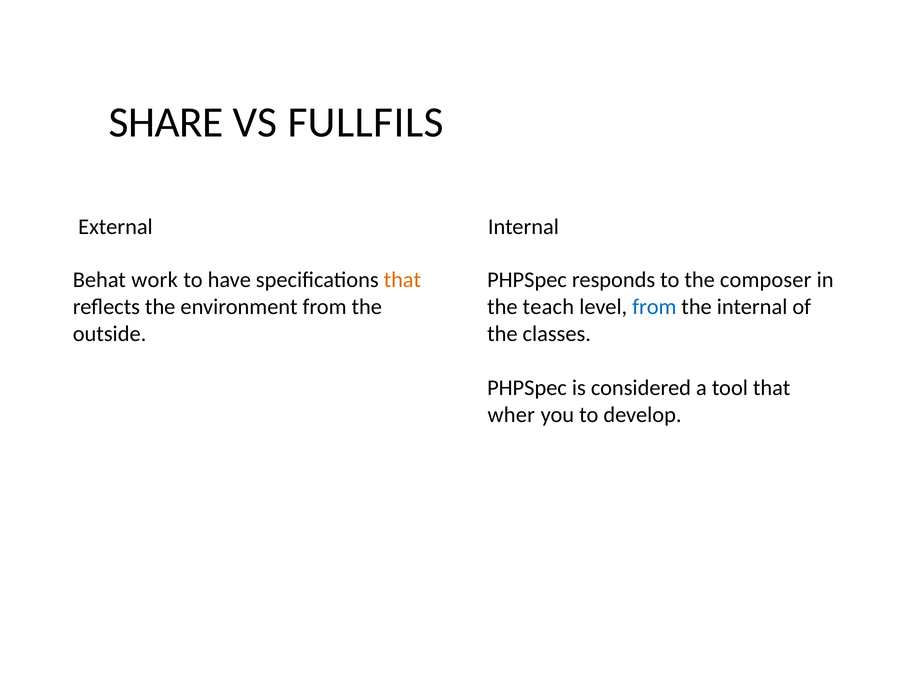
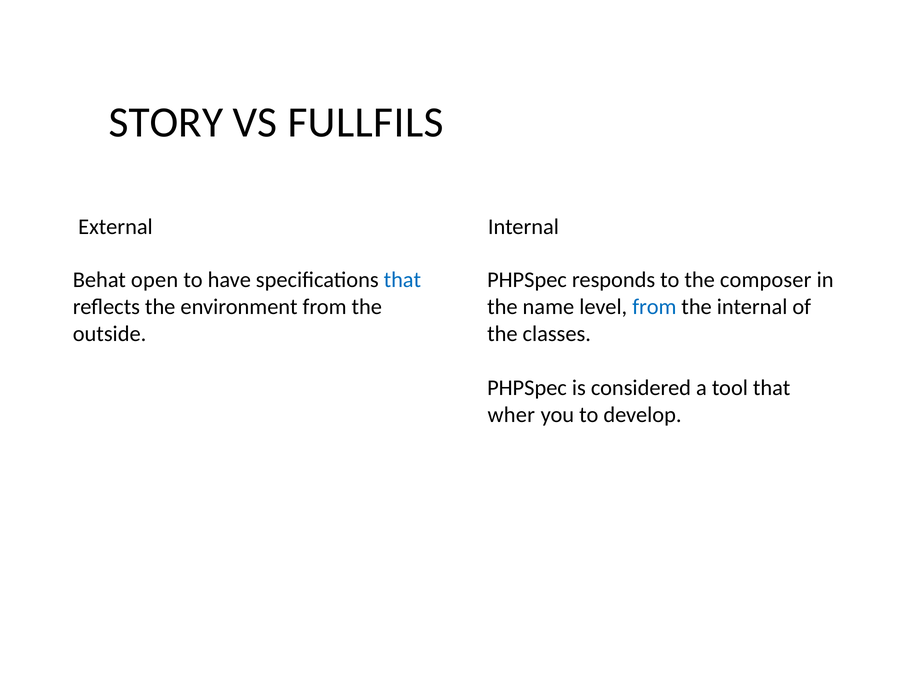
SHARE: SHARE -> STORY (166, 122)
work: work -> open (155, 280)
that colour: orange -> blue (402, 280)
teach: teach -> name (548, 307)
